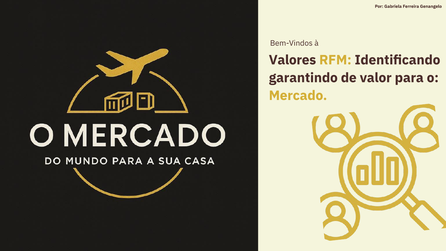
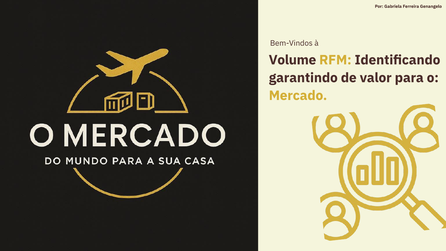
Valores: Valores -> Volume (292, 60)
